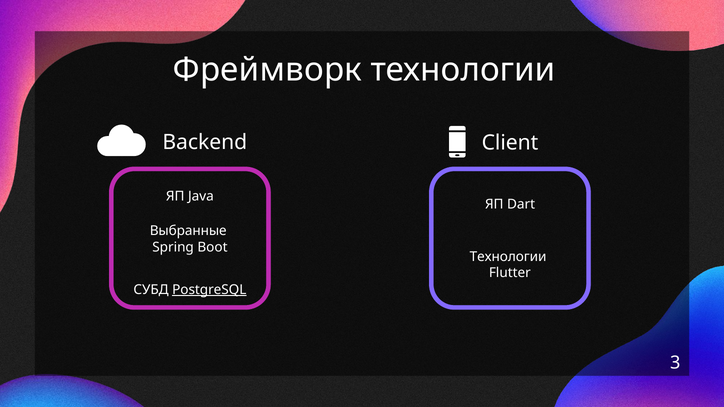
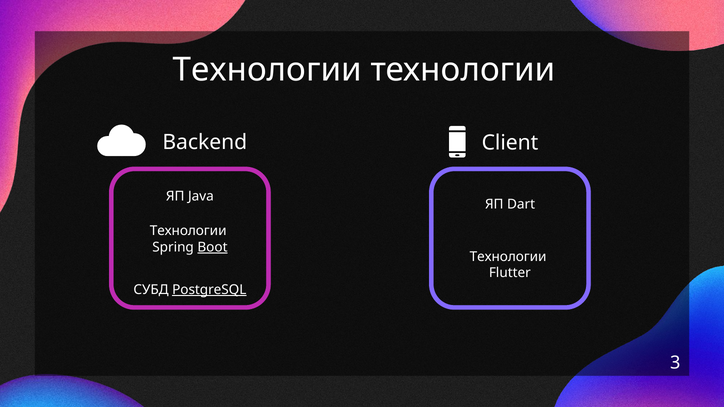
Фреймворк: Фреймворк -> Технологии (267, 70)
Выбранные: Выбранные -> Технологии (188, 231)
Boot underline: none -> present (212, 247)
